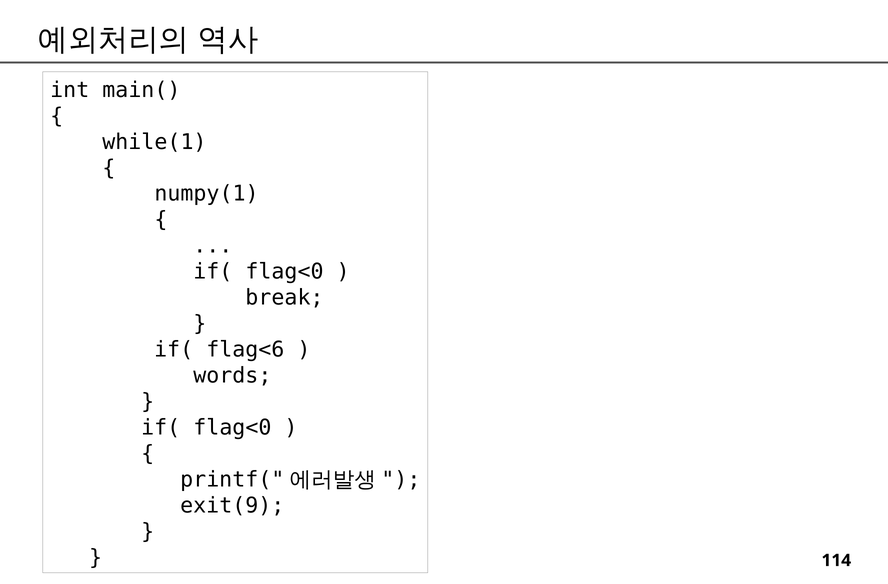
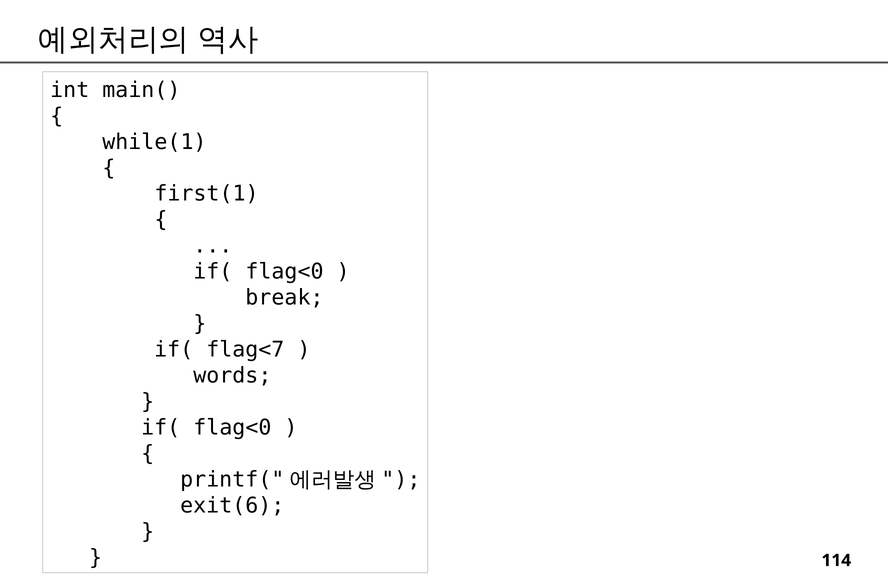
numpy(1: numpy(1 -> first(1 (206, 194)
flag<6: flag<6 -> flag<7 (245, 349)
exit(9: exit(9 -> exit(6 (232, 505)
